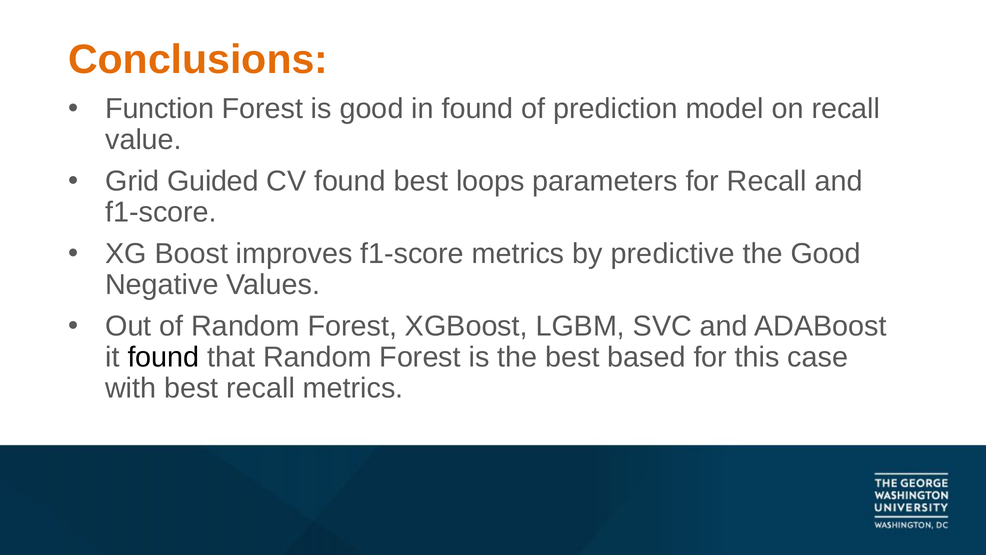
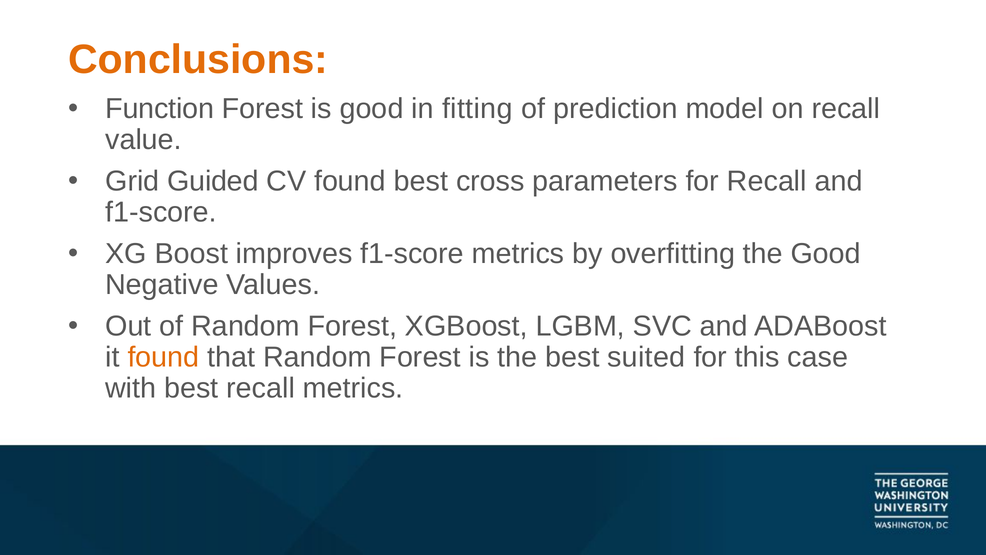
in found: found -> fitting (477, 109)
loops: loops -> cross (490, 181)
predictive: predictive -> overfitting (673, 254)
found colour: black -> orange (163, 357)
based: based -> suited (646, 357)
